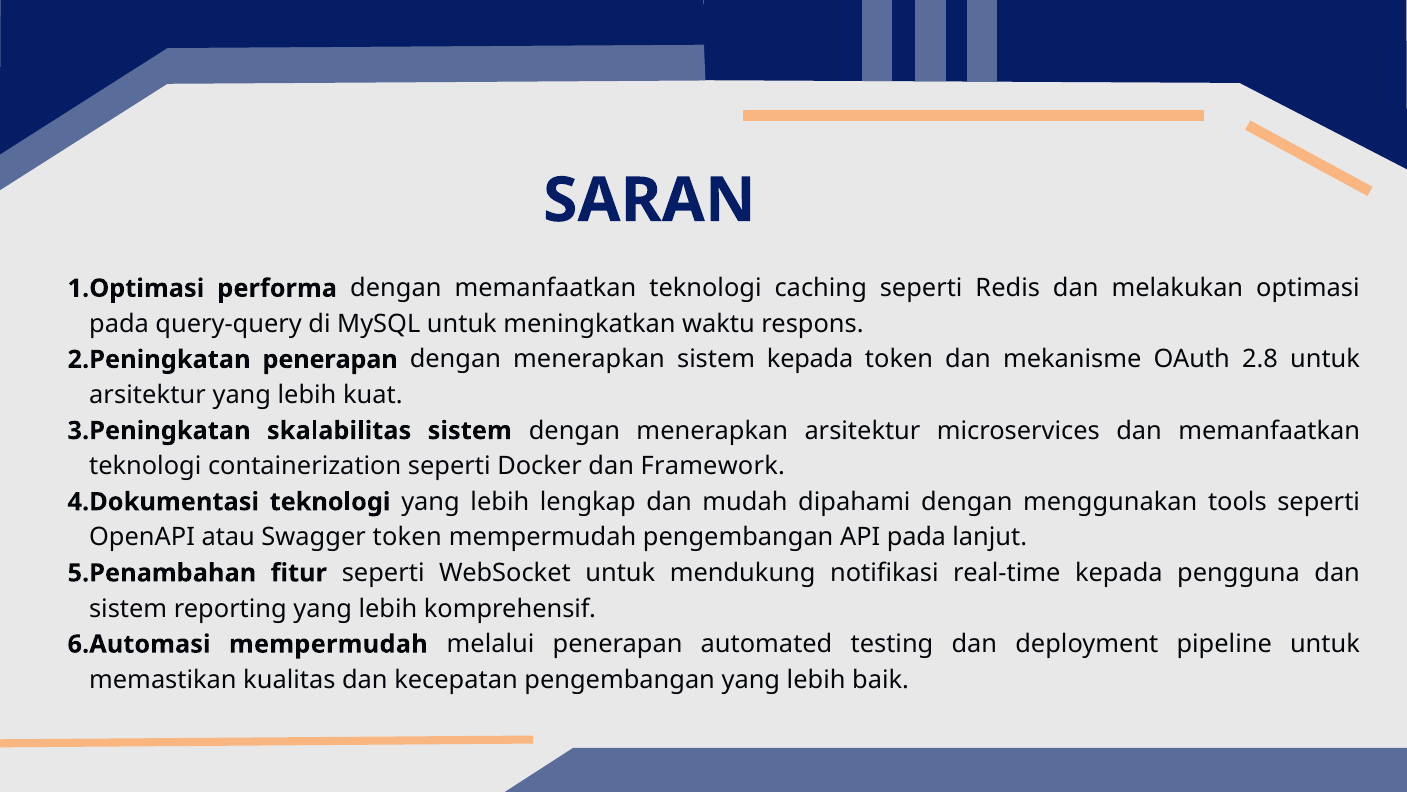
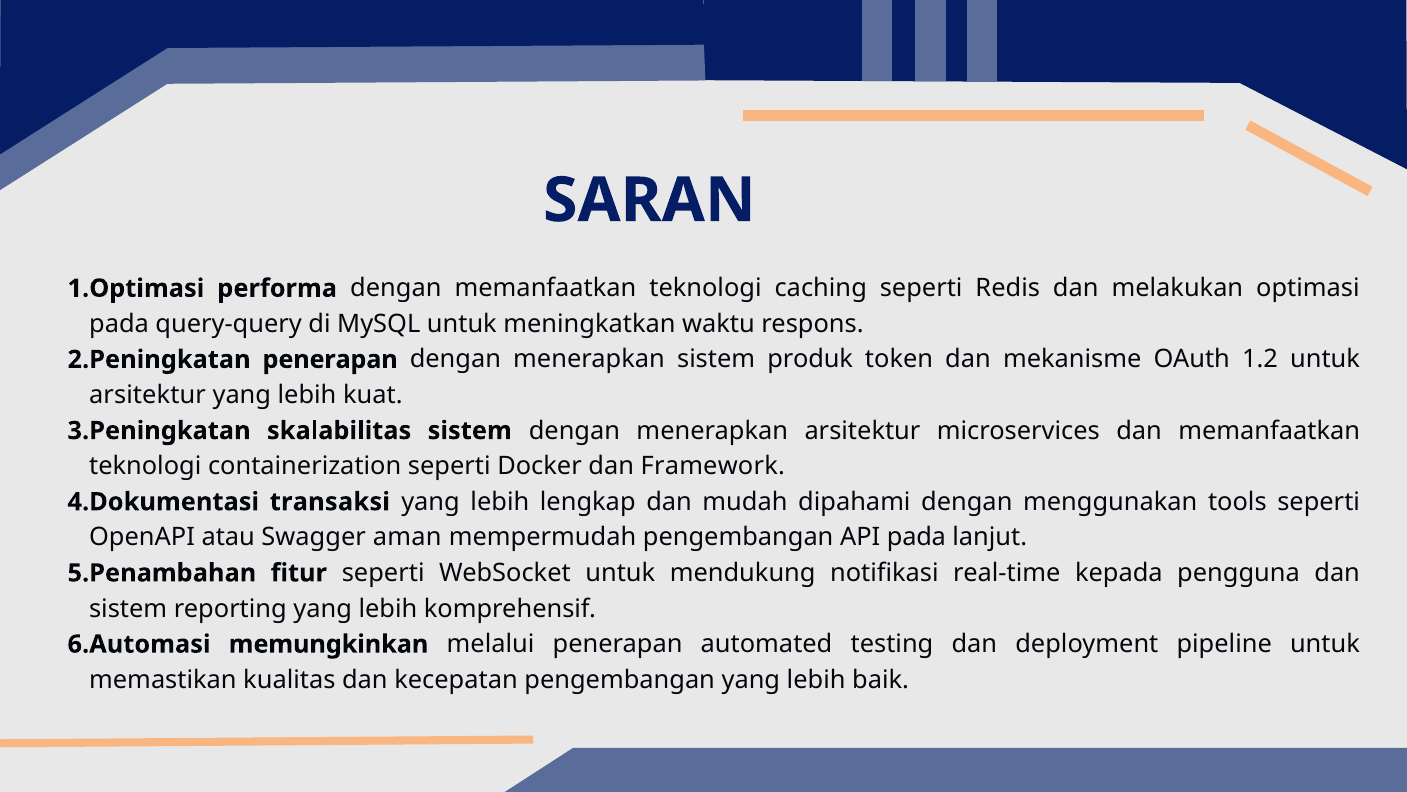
sistem kepada: kepada -> produk (810, 359)
2.8: 2.8 -> 1.2 (1260, 359)
teknologi: teknologi -> transaksi (330, 502)
Swagger token: token -> aman (407, 537)
mempermudah: mempermudah -> memungkinkan (329, 644)
